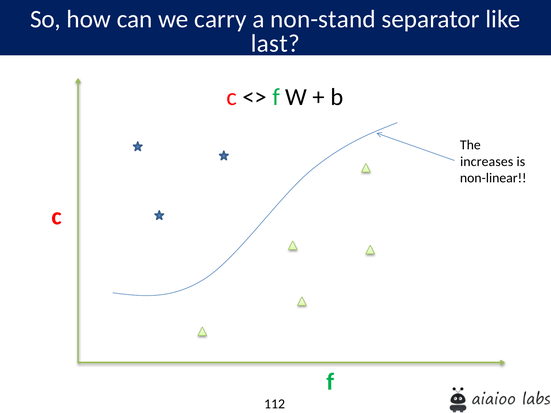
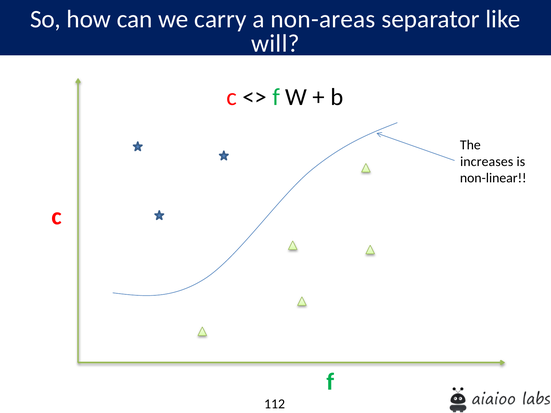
non-stand: non-stand -> non-areas (323, 19)
last: last -> will (275, 44)
